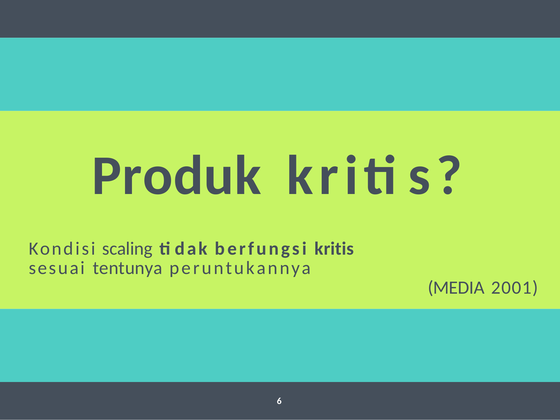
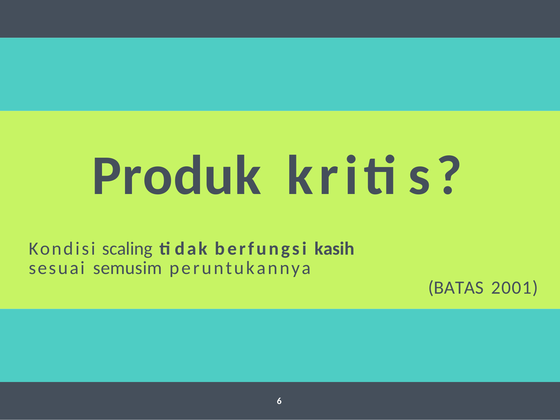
berfungsi kritis: kritis -> kasih (334, 249)
tentunya: tentunya -> semusim (128, 268)
MEDIA: MEDIA -> BATAS (456, 288)
